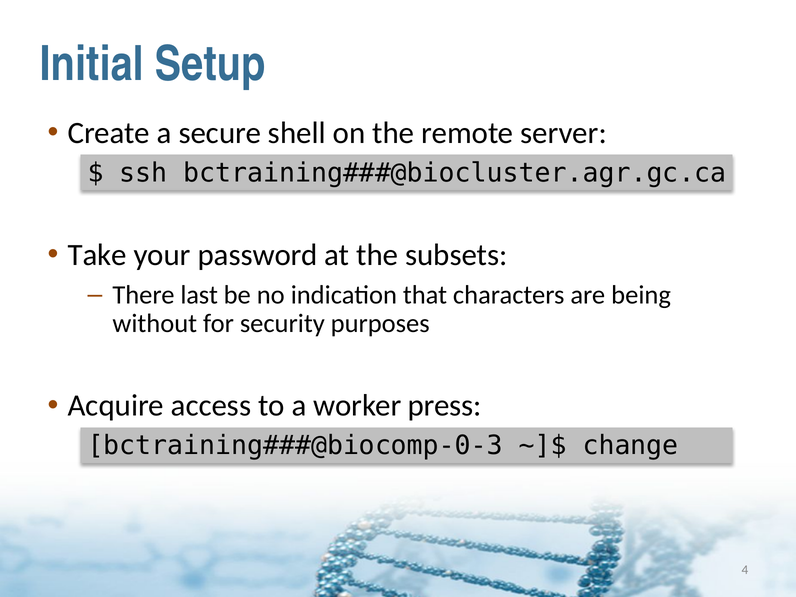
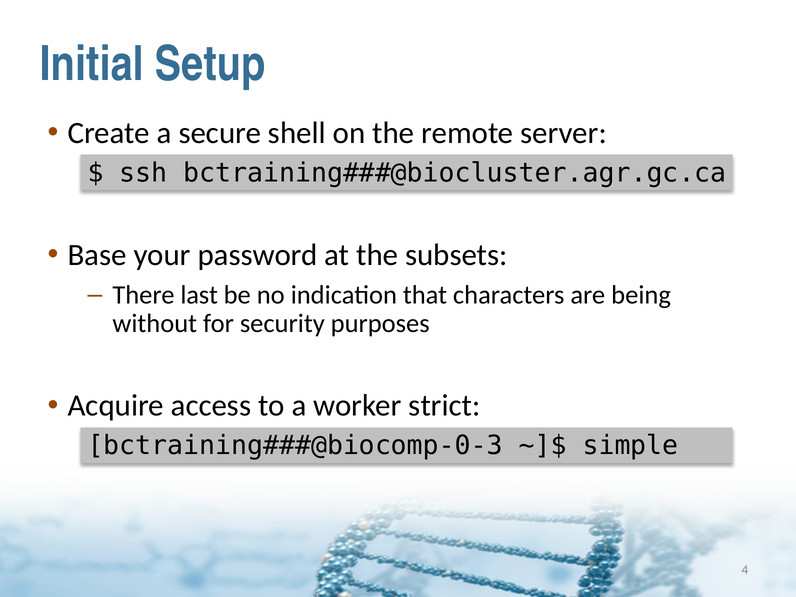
Take: Take -> Base (97, 255)
press: press -> strict (444, 406)
change: change -> simple (630, 446)
